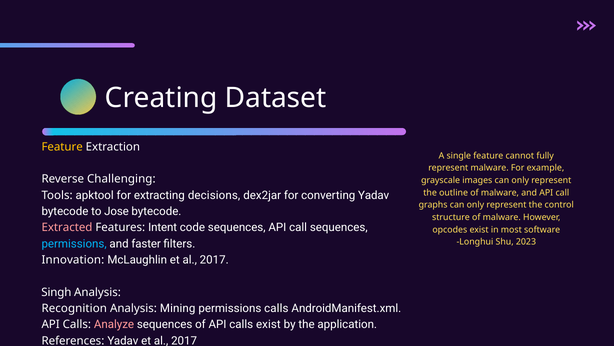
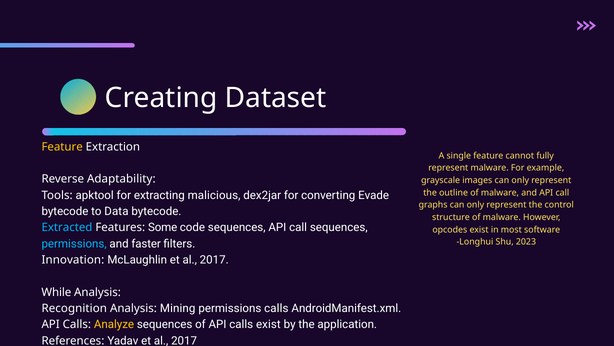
Challenging: Challenging -> Adaptability (121, 179)
decisions: decisions -> malicious (214, 195)
converting Yadav: Yadav -> Evade (374, 195)
Jose: Jose -> Data (116, 211)
Extracted colour: pink -> light blue (67, 227)
Intent: Intent -> Some (163, 227)
Singh: Singh -> While (56, 292)
Analyze colour: pink -> yellow (114, 324)
